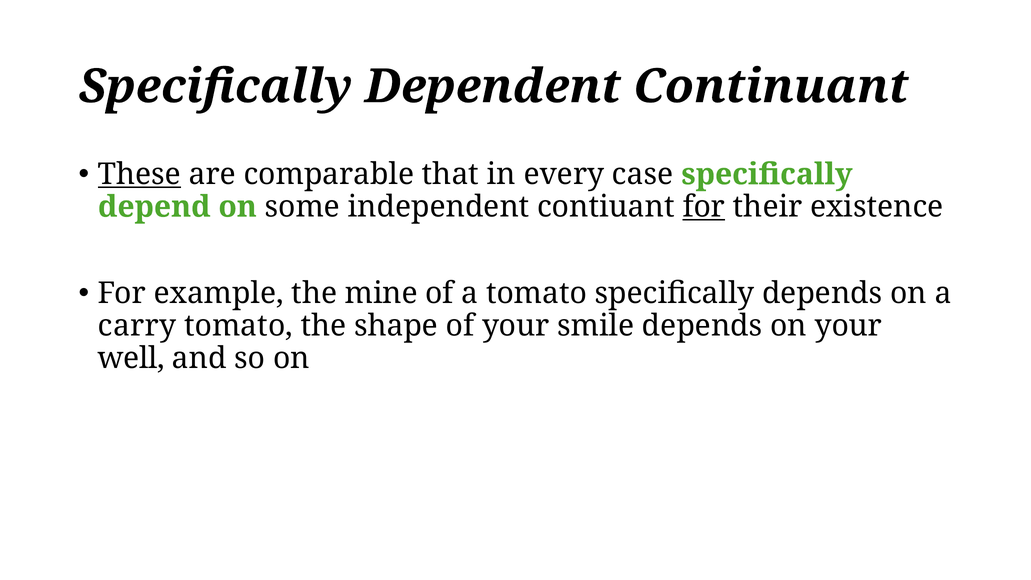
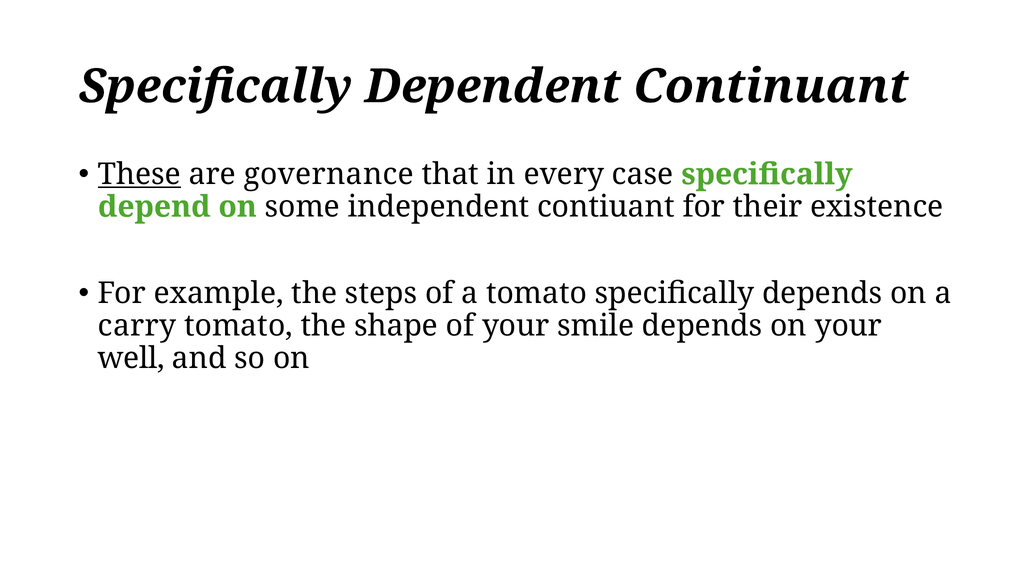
comparable: comparable -> governance (329, 174)
for underline: present -> none (704, 207)
mine: mine -> steps (381, 293)
